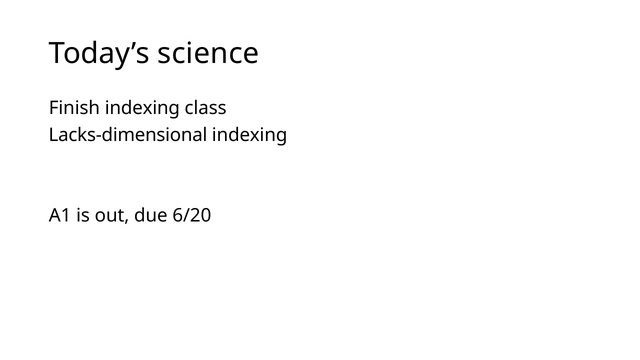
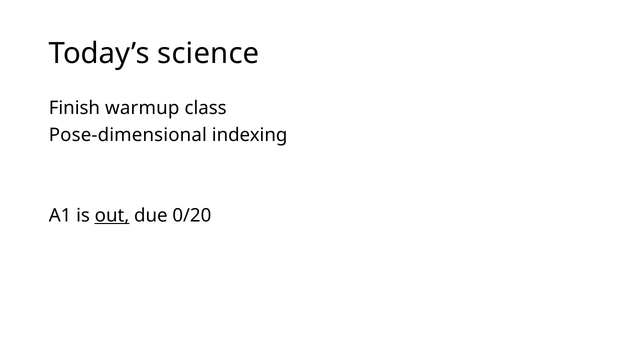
Finish indexing: indexing -> warmup (142, 108)
Lacks-dimensional: Lacks-dimensional -> Pose-dimensional (128, 135)
out underline: none -> present (112, 216)
6/20: 6/20 -> 0/20 (192, 216)
